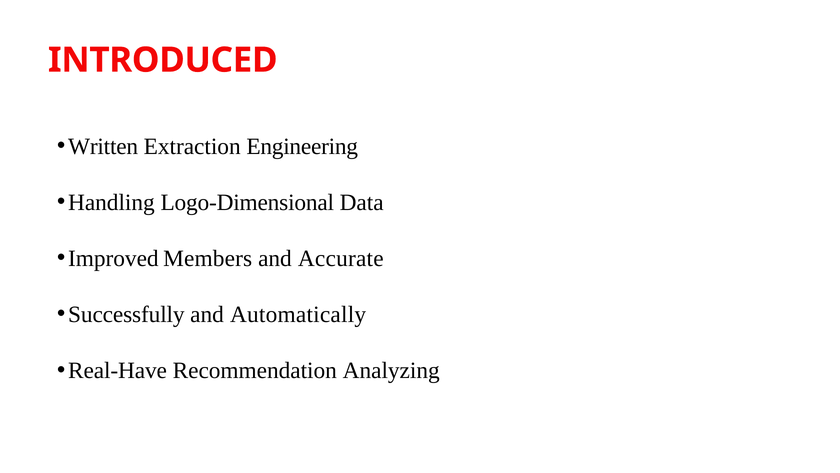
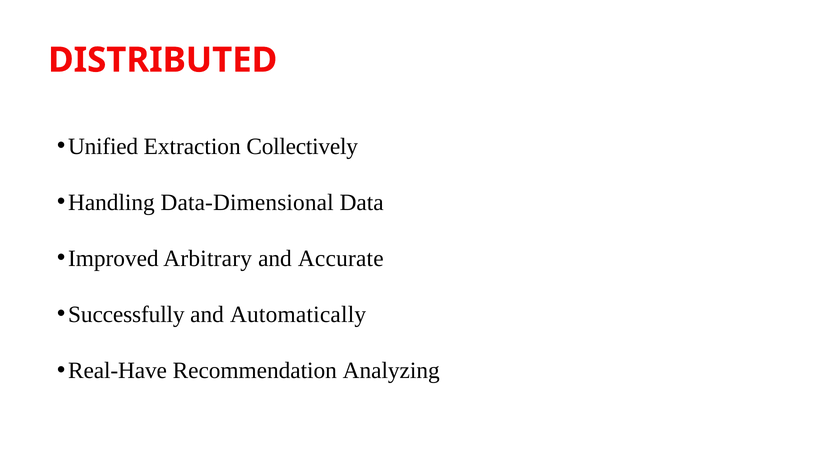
INTRODUCED: INTRODUCED -> DISTRIBUTED (163, 60)
Written: Written -> Unified (103, 146)
Engineering: Engineering -> Collectively (302, 146)
Logo-Dimensional: Logo-Dimensional -> Data-Dimensional (247, 202)
Members: Members -> Arbitrary (208, 258)
